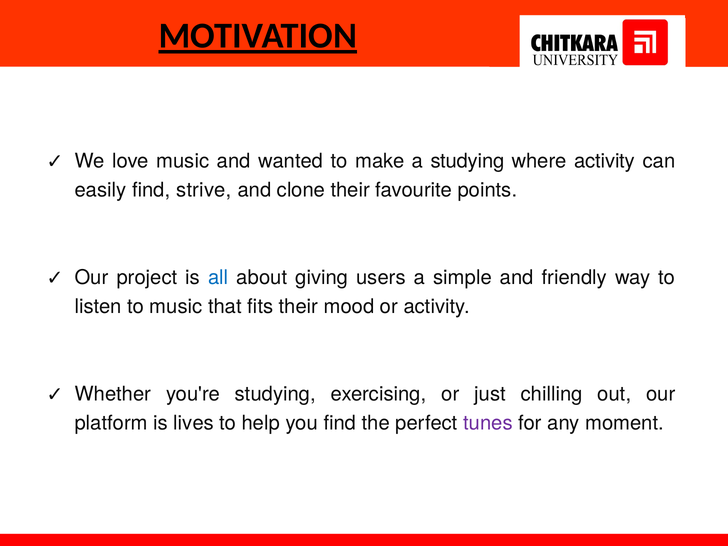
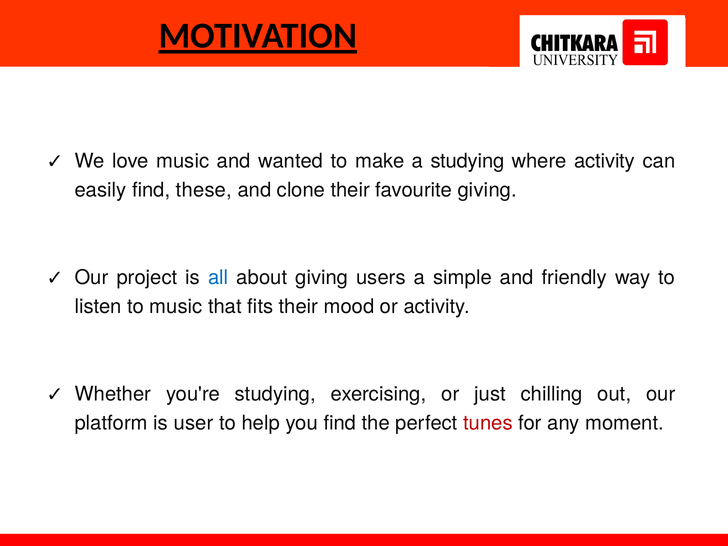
strive: strive -> these (204, 190)
favourite points: points -> giving (487, 190)
lives: lives -> user (194, 423)
tunes colour: purple -> red (488, 423)
